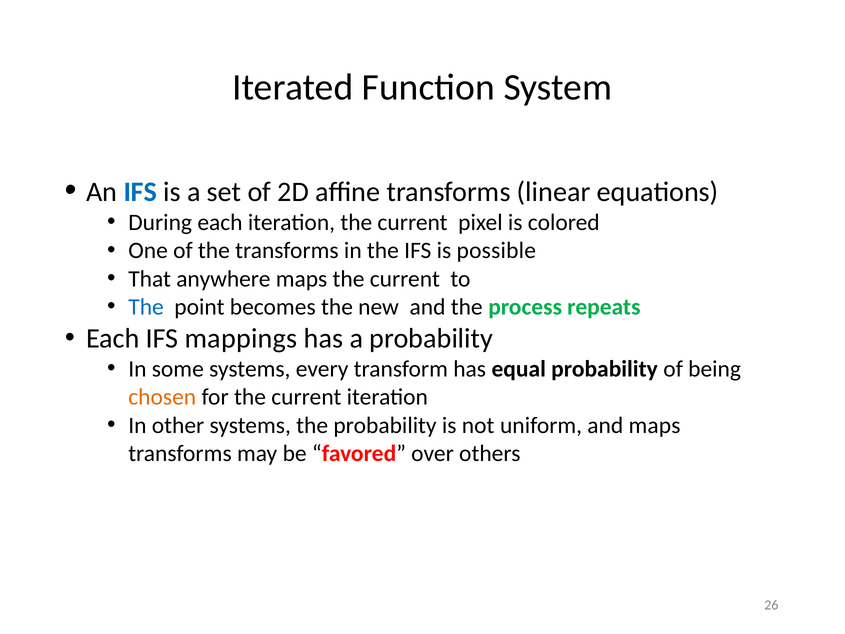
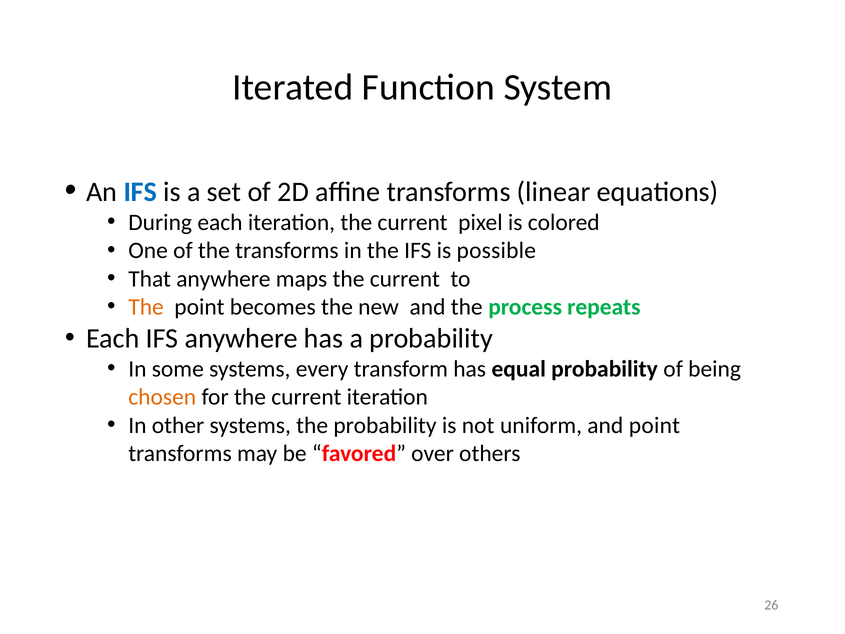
The colour: blue -> orange (146, 307)
IFS mappings: mappings -> anywhere (241, 338)
and maps: maps -> point (654, 425)
